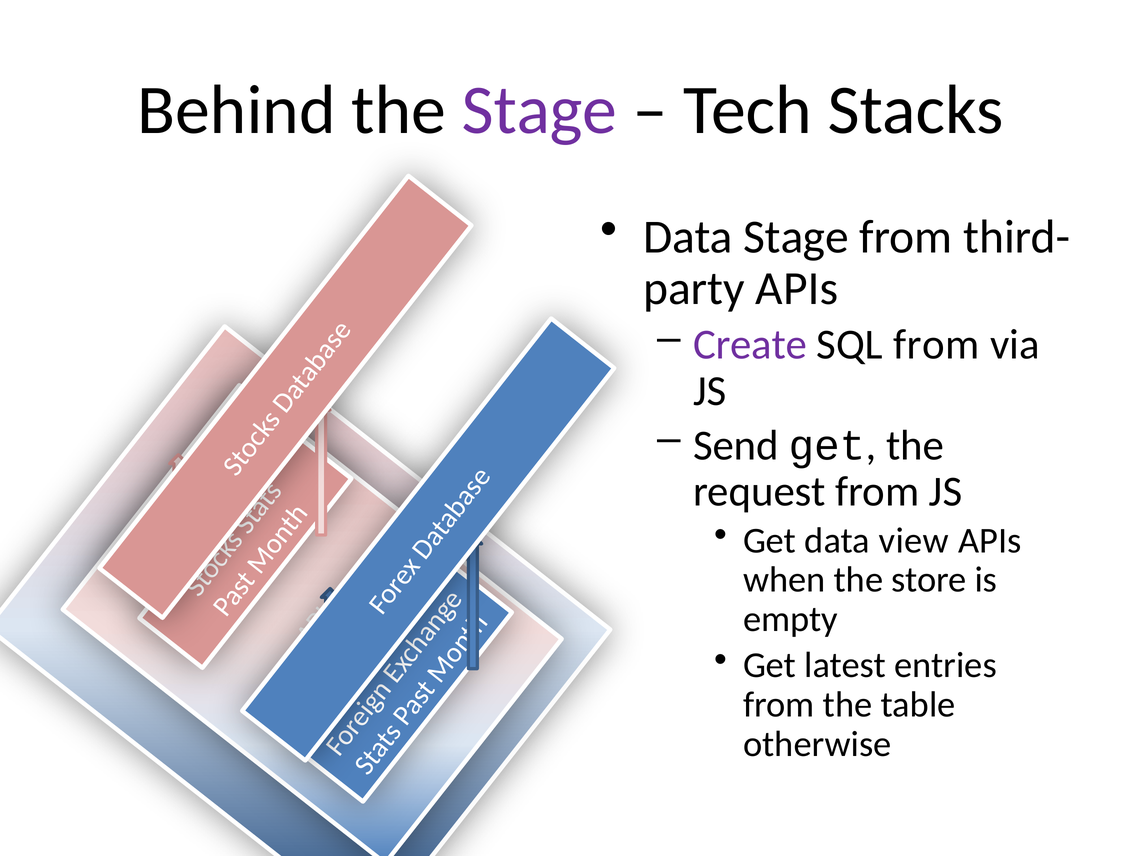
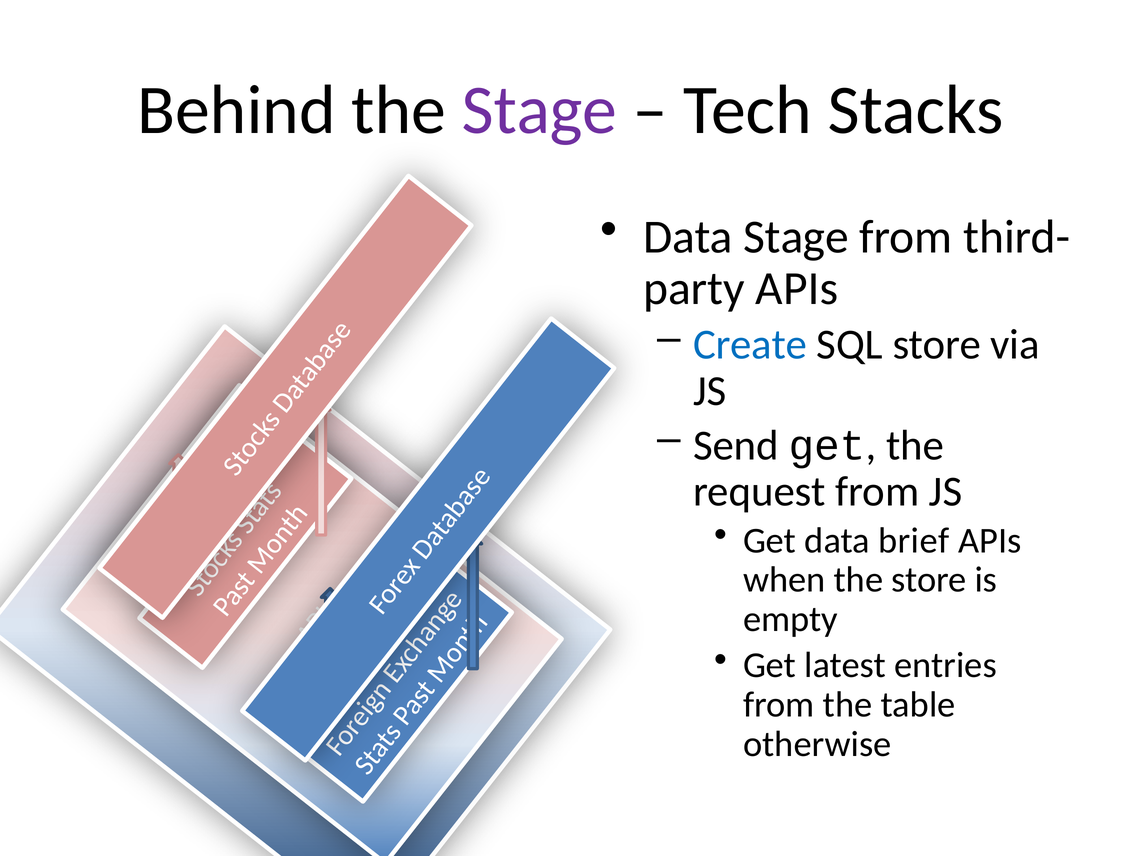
Create colour: purple -> blue (750, 345)
SQL from: from -> store (937, 345)
view: view -> brief (914, 541)
